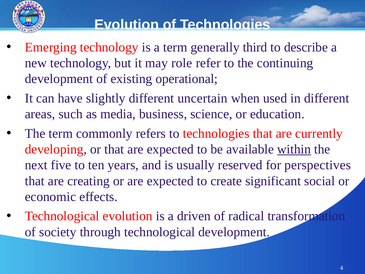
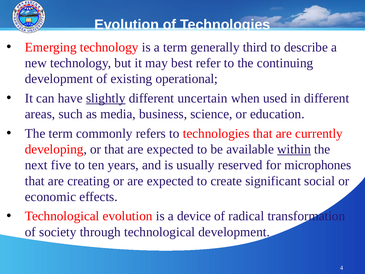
role: role -> best (182, 63)
slightly underline: none -> present (106, 98)
perspectives: perspectives -> microphones (318, 165)
driven: driven -> device (194, 216)
